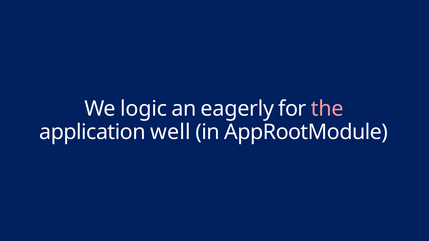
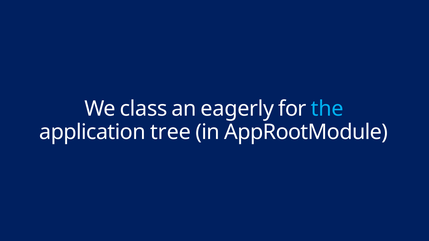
logic: logic -> class (144, 109)
the colour: pink -> light blue (327, 109)
well: well -> tree (171, 132)
